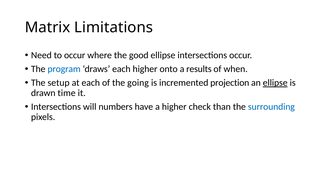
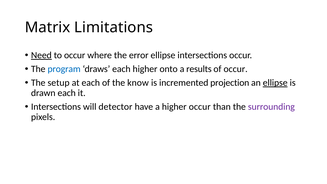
Need underline: none -> present (41, 55)
good: good -> error (139, 55)
of when: when -> occur (236, 69)
going: going -> know (138, 83)
drawn time: time -> each (67, 93)
numbers: numbers -> detector (115, 107)
higher check: check -> occur (200, 107)
surrounding colour: blue -> purple (271, 107)
